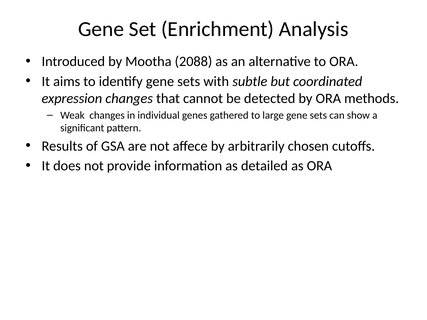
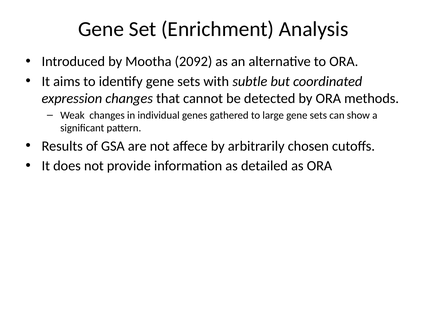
2088: 2088 -> 2092 (193, 61)
